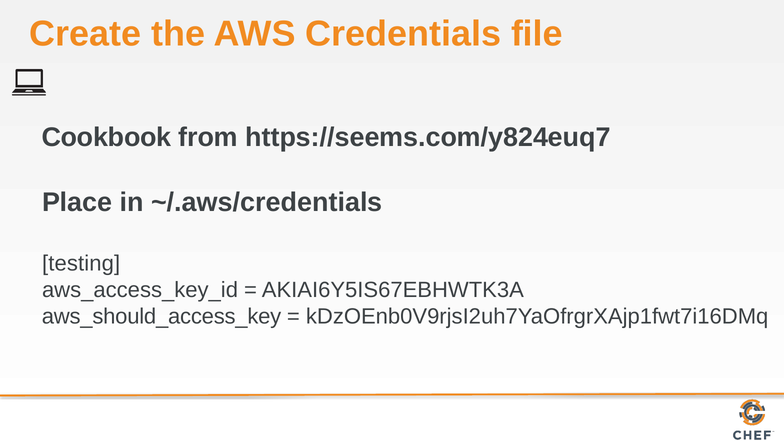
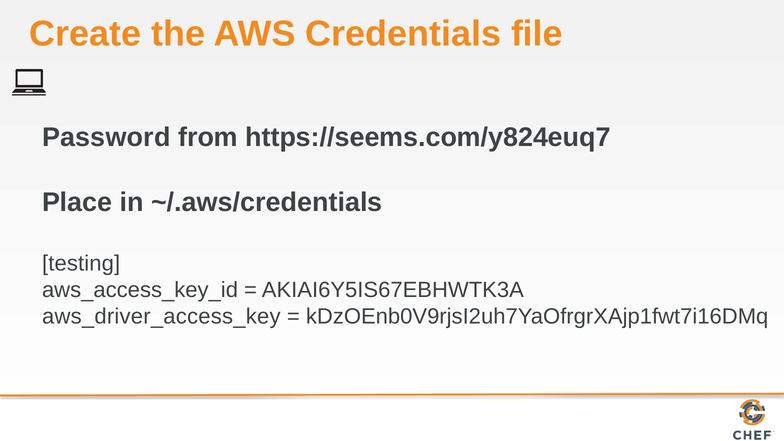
Cookbook: Cookbook -> Password (106, 138)
aws_should_access_key: aws_should_access_key -> aws_driver_access_key (161, 317)
